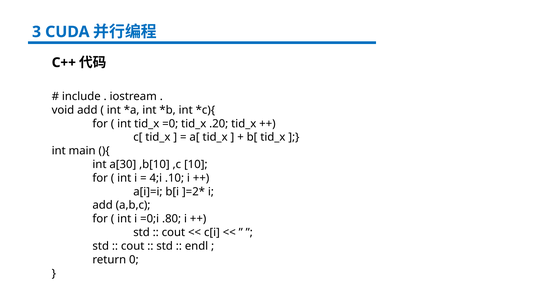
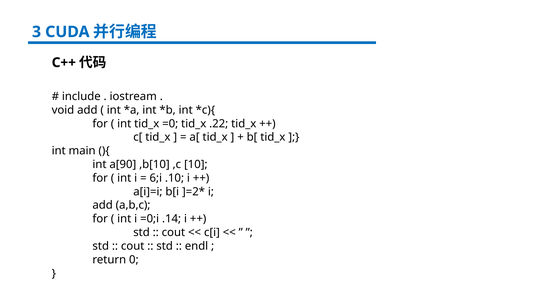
.20: .20 -> .22 (219, 124)
a[30: a[30 -> a[90 (123, 164)
4;i: 4;i -> 6;i (156, 178)
.80: .80 -> .14 (172, 219)
